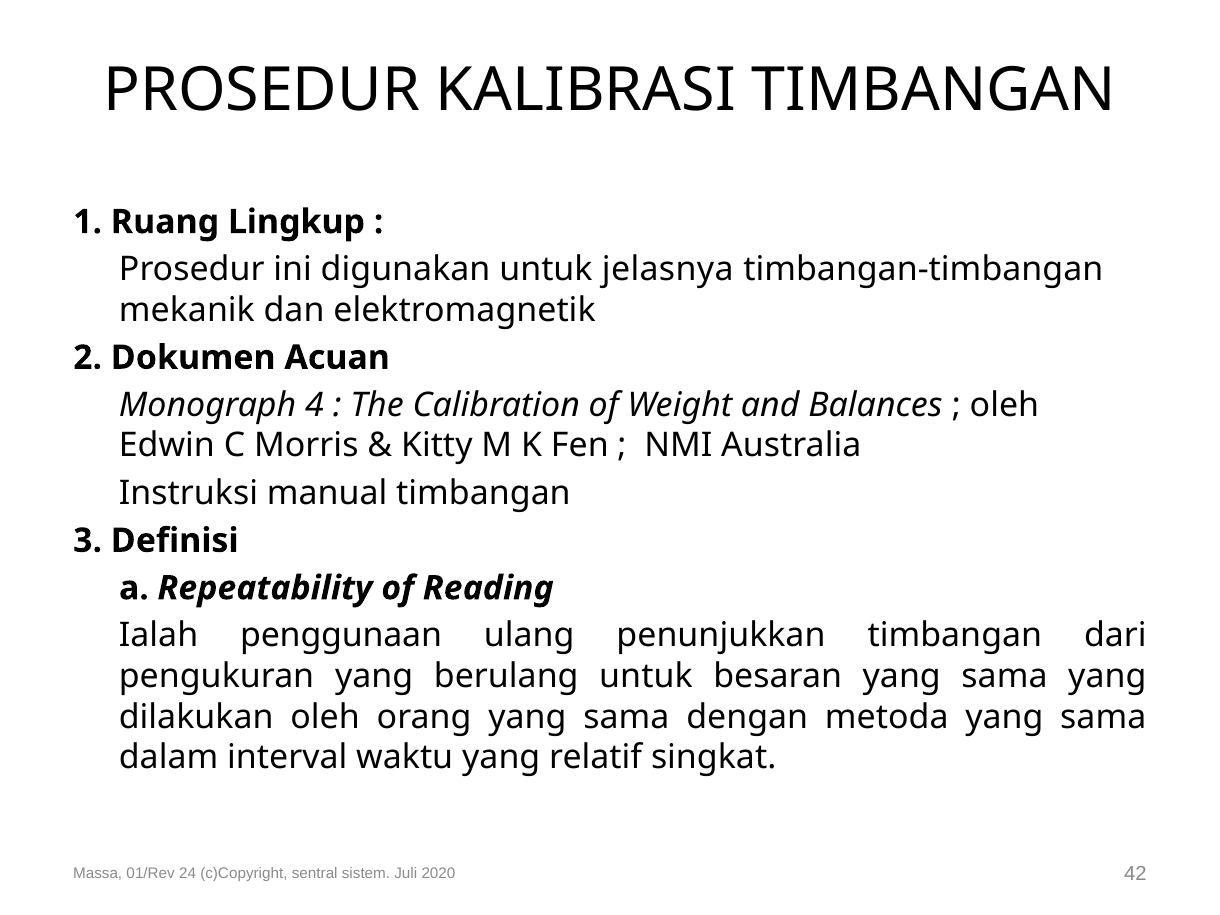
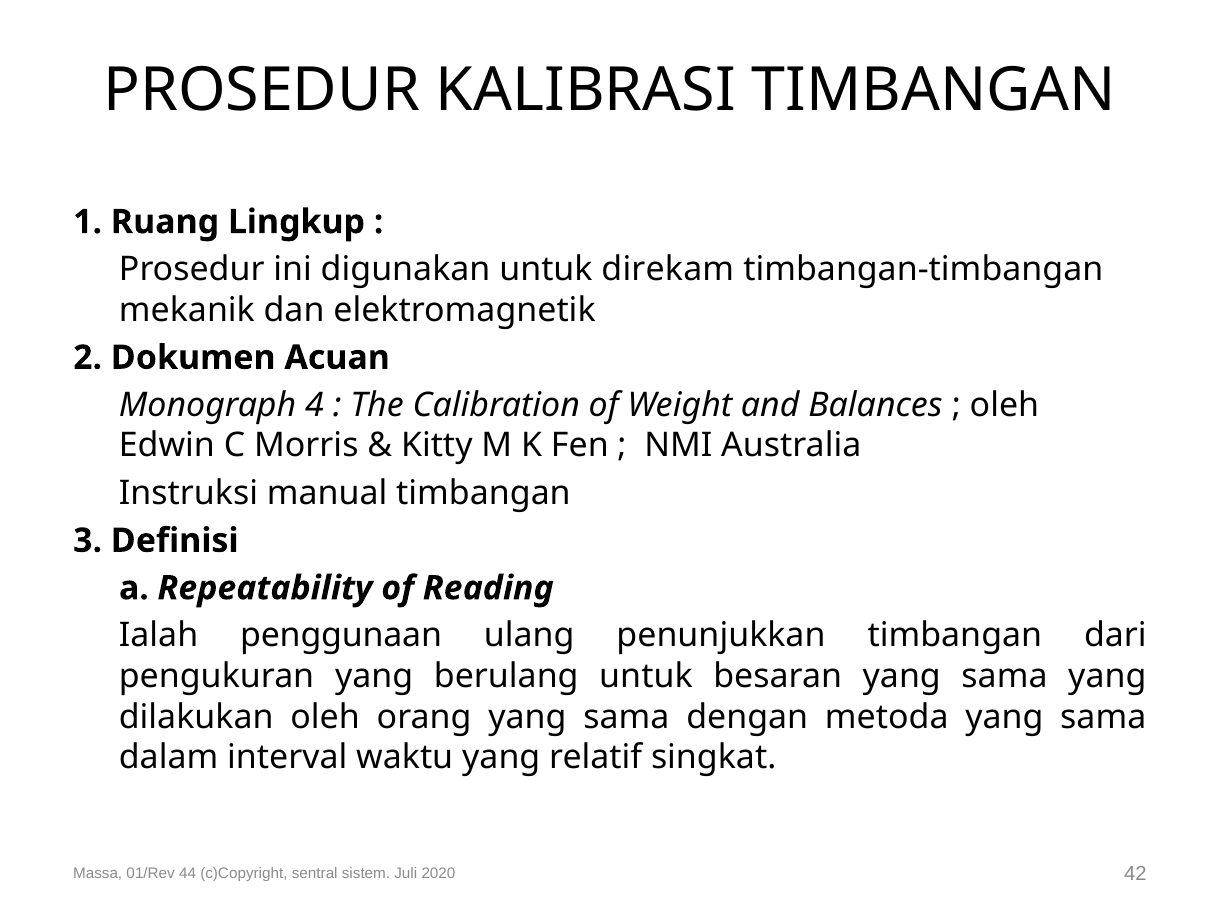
jelasnya: jelasnya -> direkam (668, 269)
24: 24 -> 44 (188, 873)
